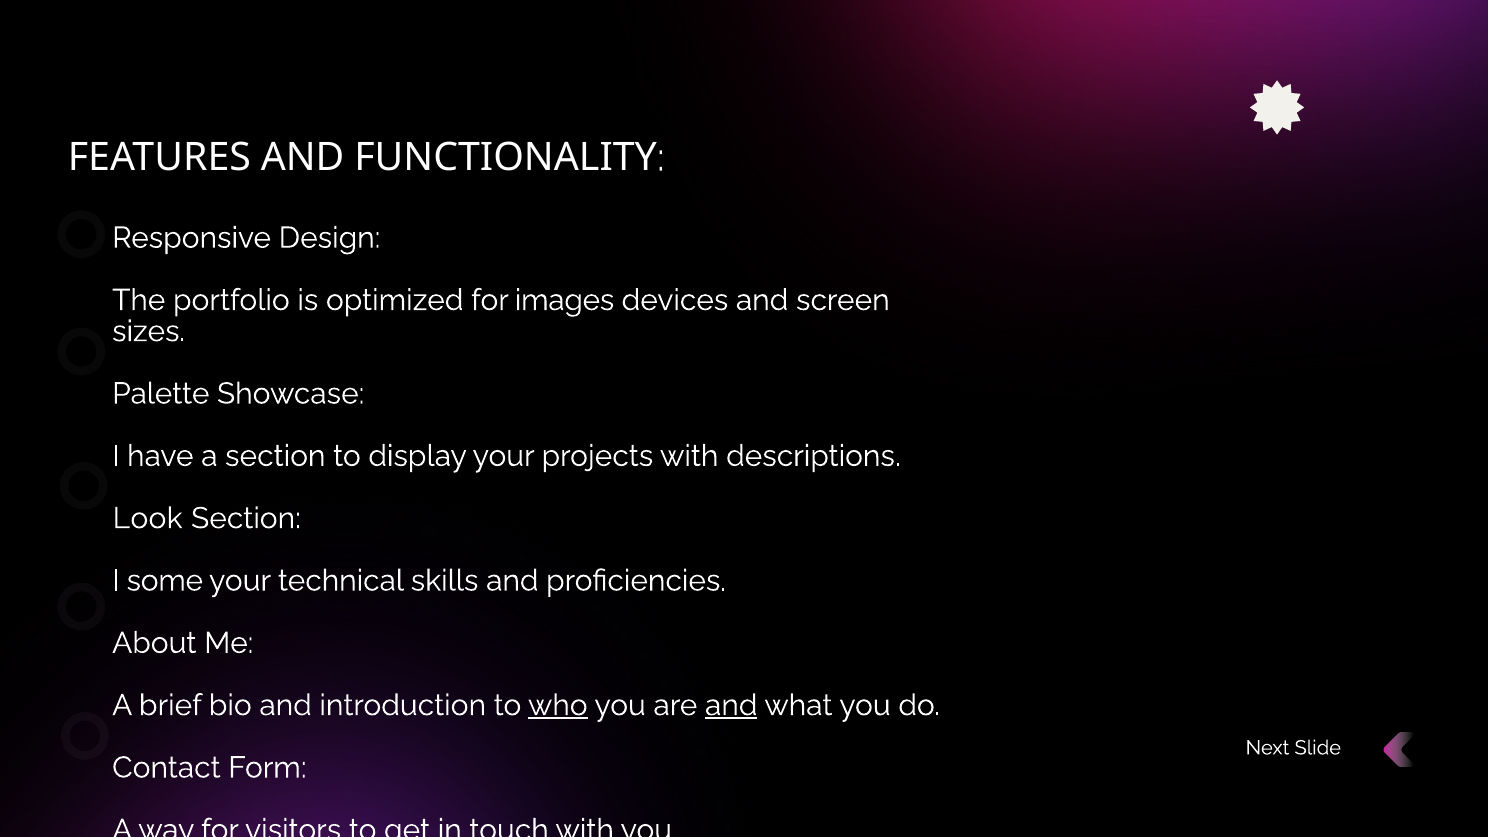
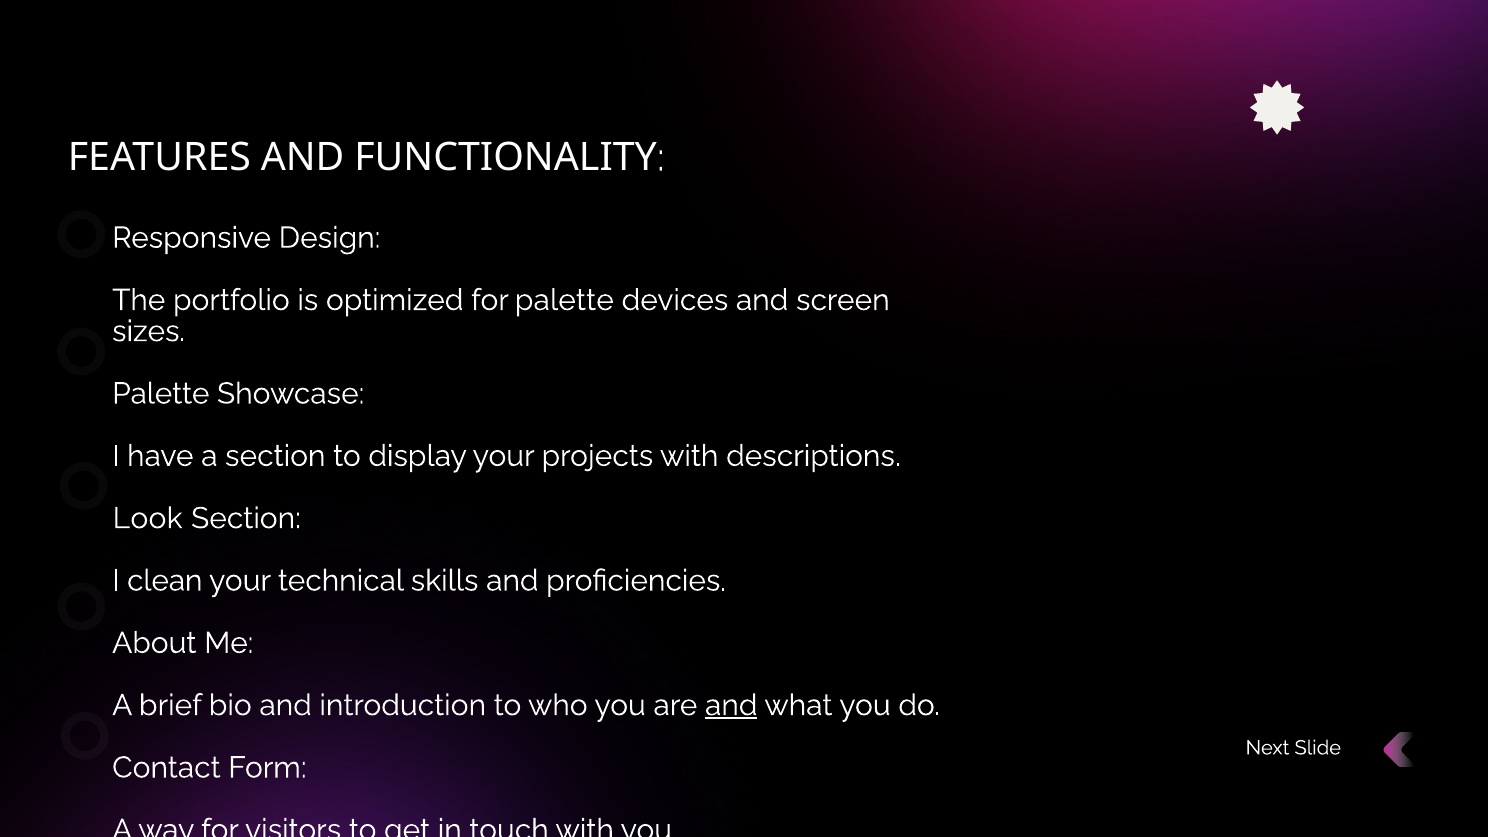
for images: images -> palette (564, 300)
some: some -> clean (165, 581)
who underline: present -> none (558, 705)
